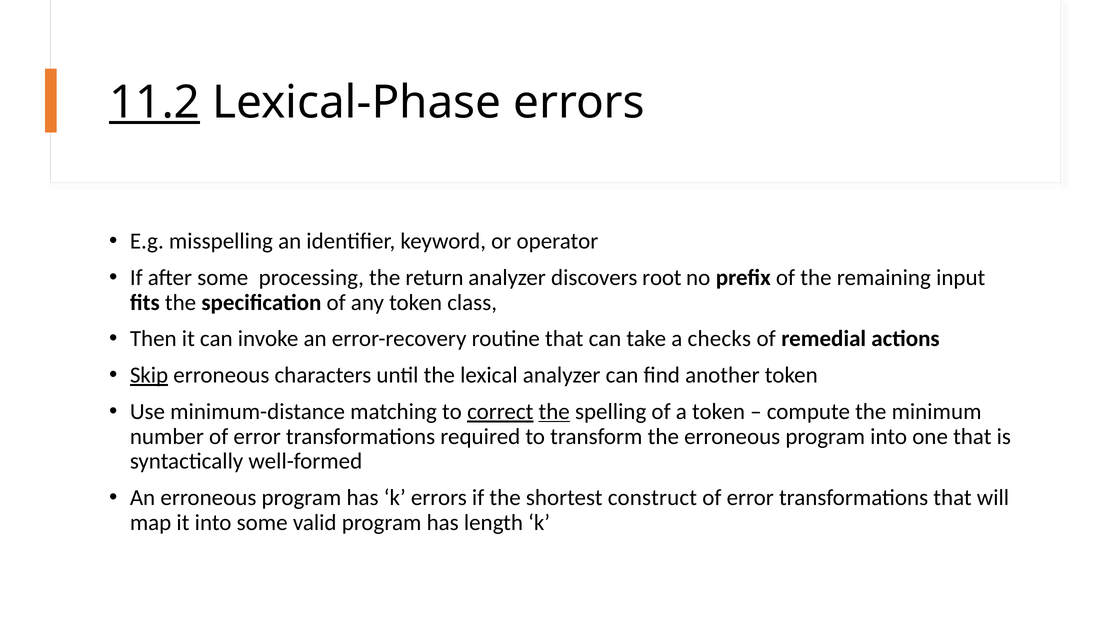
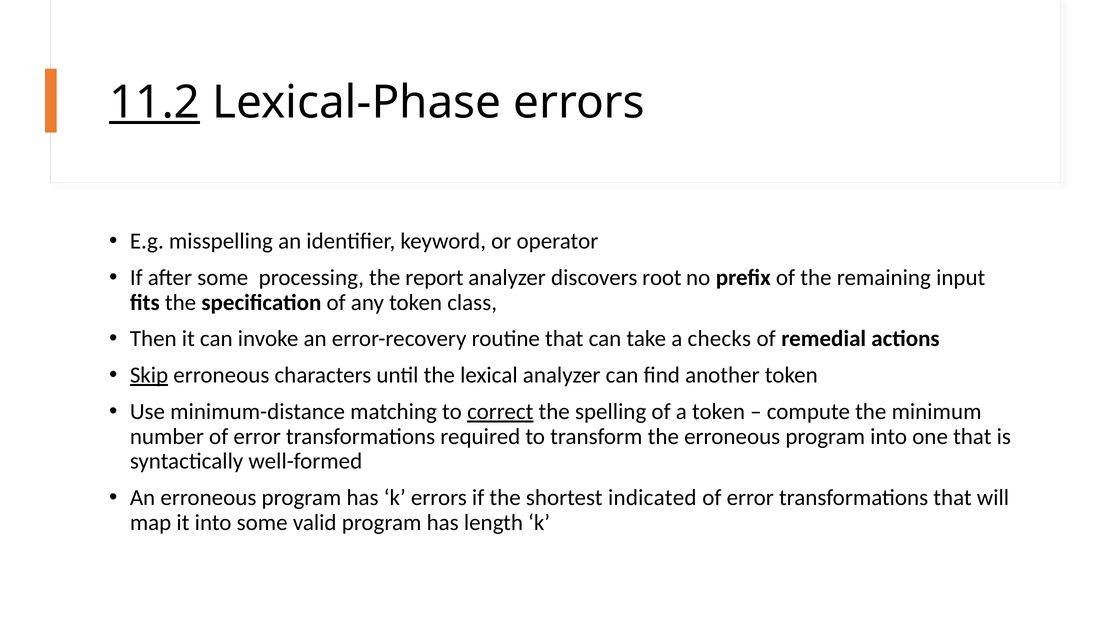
return: return -> report (434, 277)
the underline: present -> none (554, 411)
construct: construct -> indicated (652, 497)
